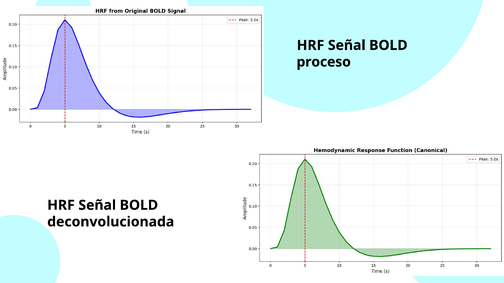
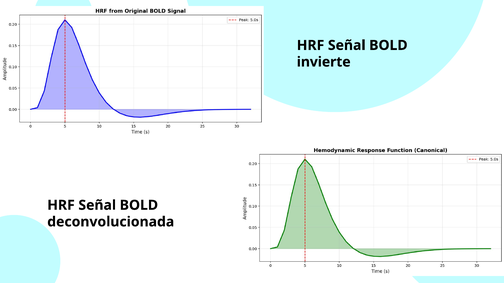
proceso: proceso -> invierte (324, 62)
